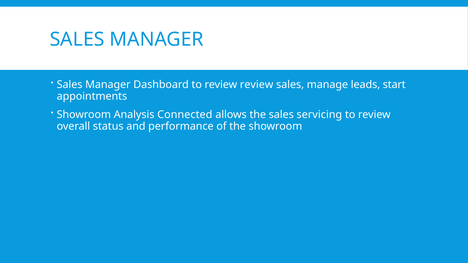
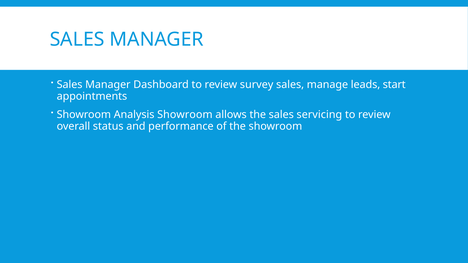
review review: review -> survey (257, 85)
Analysis Connected: Connected -> Showroom (185, 115)
